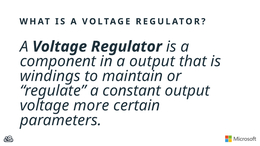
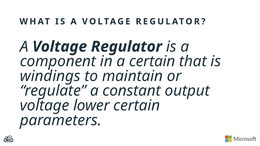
a output: output -> certain (152, 61)
more: more -> lower (91, 106)
